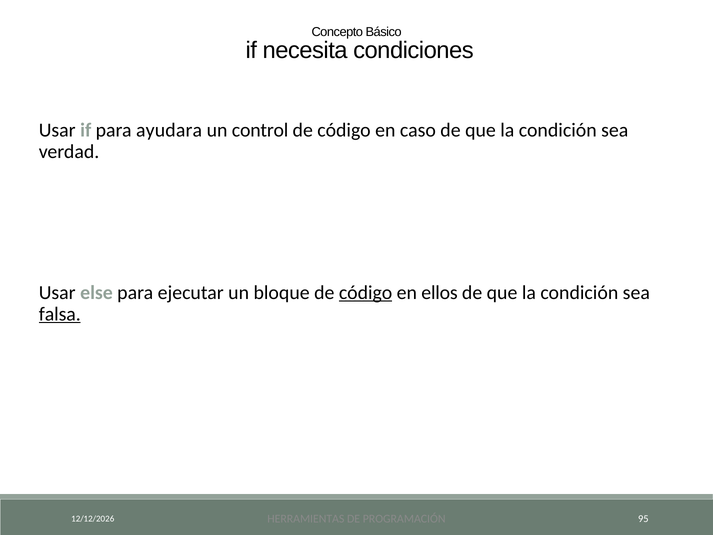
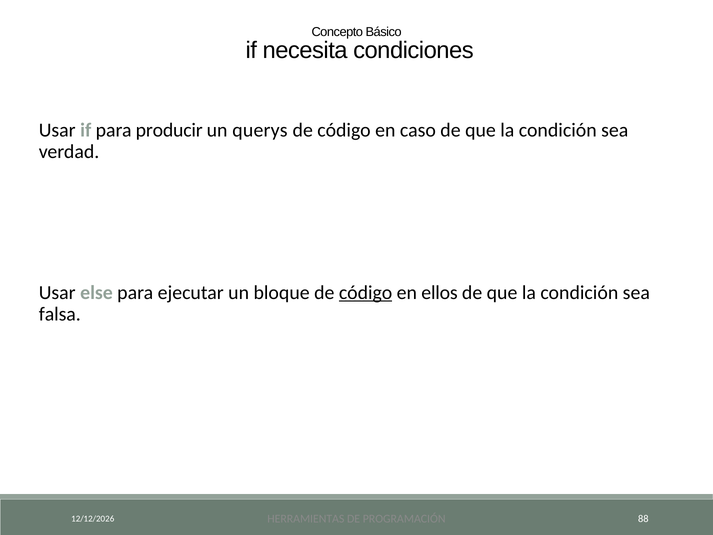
ayudara: ayudara -> producir (169, 130)
control: control -> querys (260, 130)
falsa underline: present -> none (60, 314)
95: 95 -> 88 (643, 519)
